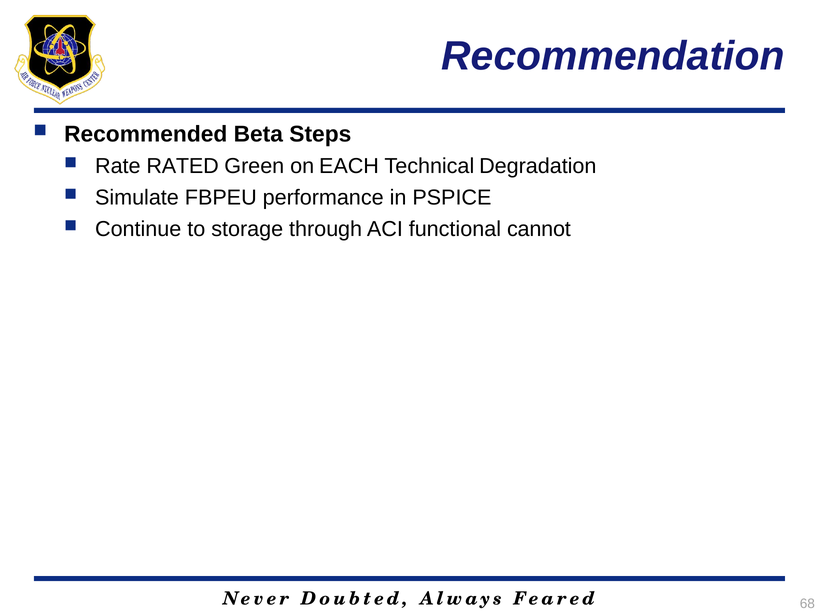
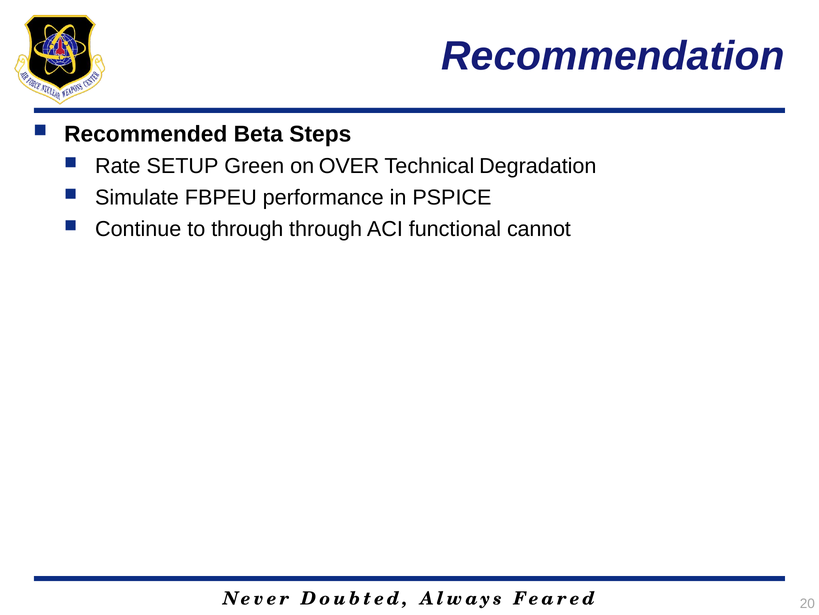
RATED: RATED -> SETUP (182, 166)
EACH: EACH -> OVER (349, 166)
to storage: storage -> through (247, 229)
68: 68 -> 20 (807, 603)
